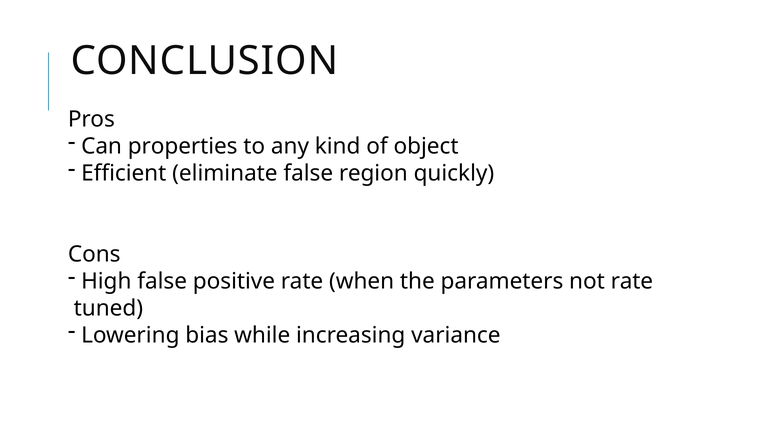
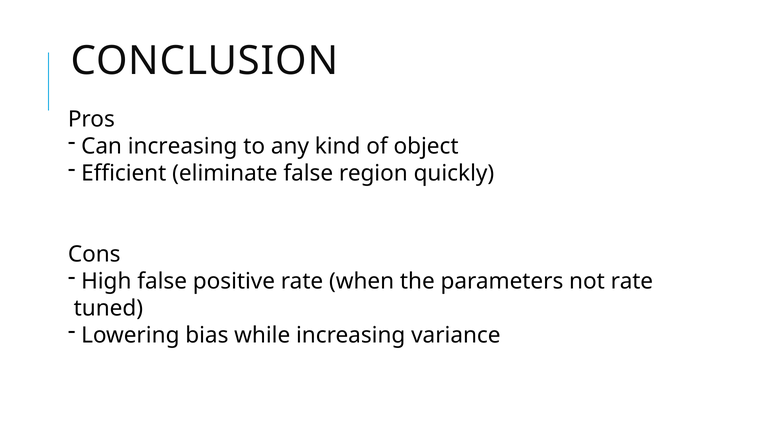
Can properties: properties -> increasing (183, 146)
